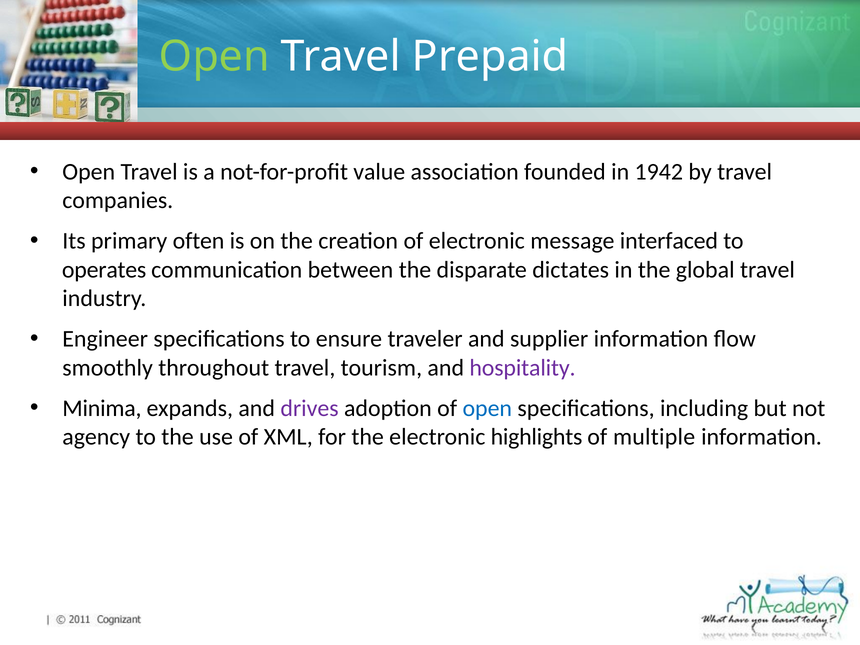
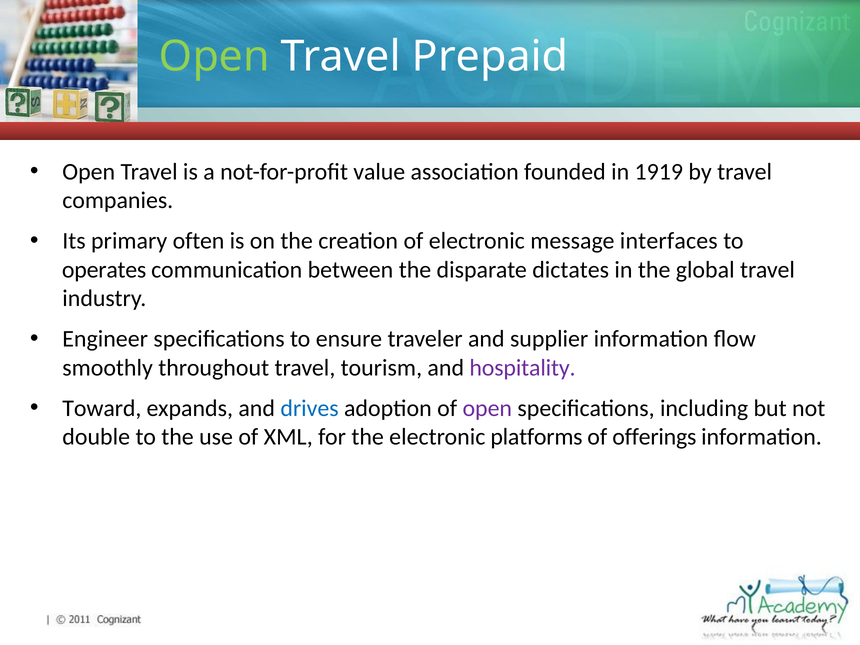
1942: 1942 -> 1919 (659, 172)
interfaced: interfaced -> interfaces (669, 241)
Minima: Minima -> Toward (102, 408)
drives colour: purple -> blue (310, 408)
open colour: blue -> purple (487, 408)
agency: agency -> double (96, 437)
highlights: highlights -> platforms (536, 437)
multiple: multiple -> offerings (654, 437)
